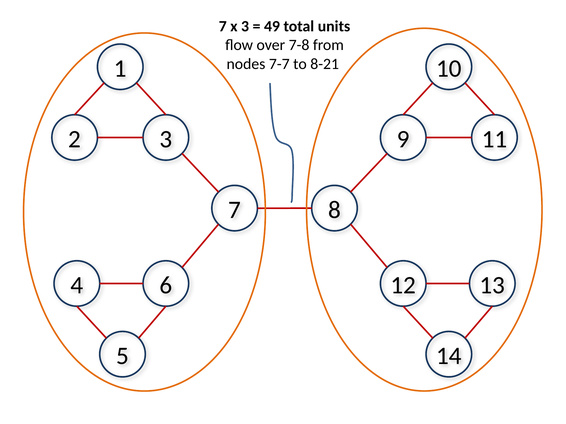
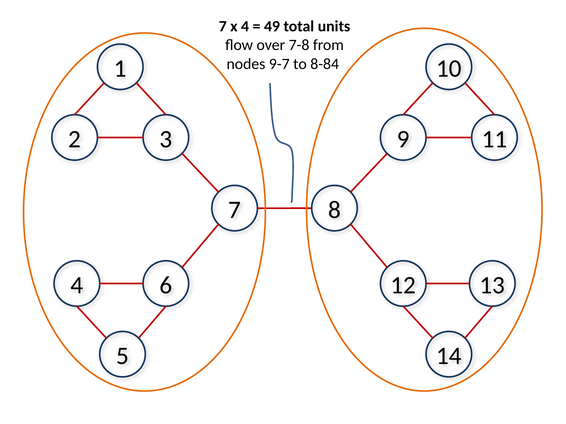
x 3: 3 -> 4 (245, 26)
7-7: 7-7 -> 9-7 (279, 64)
8-21: 8-21 -> 8-84 (325, 64)
